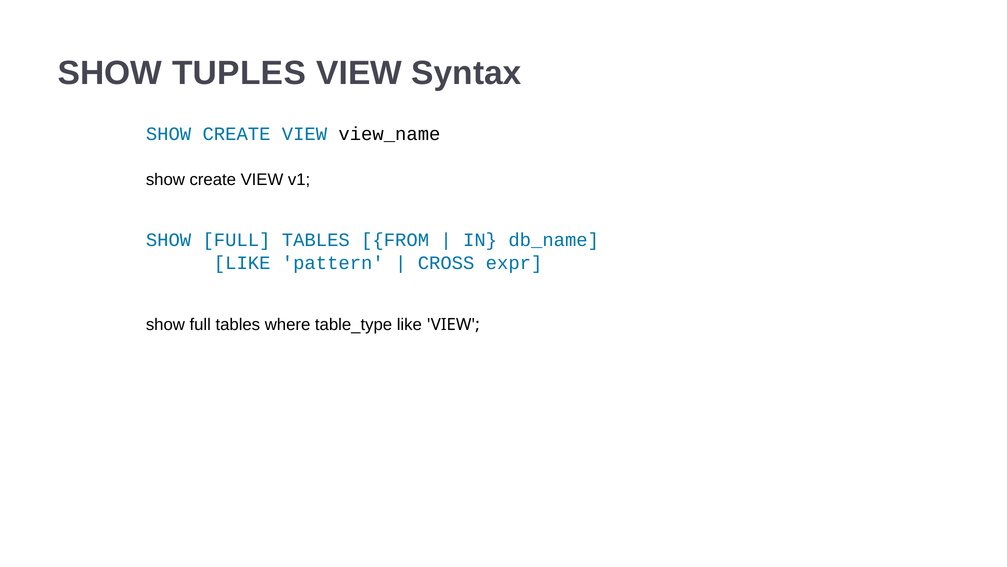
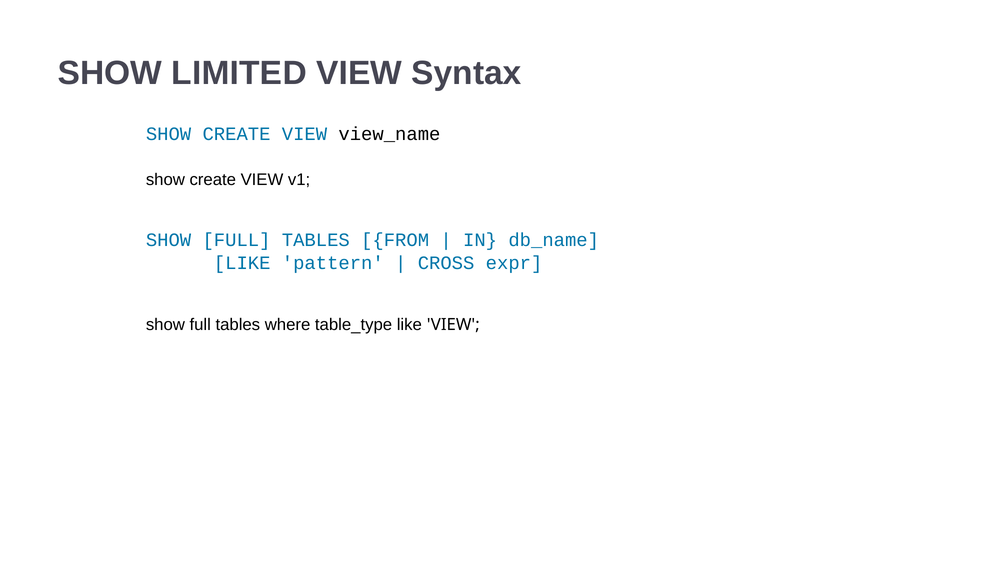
TUPLES: TUPLES -> LIMITED (239, 73)
